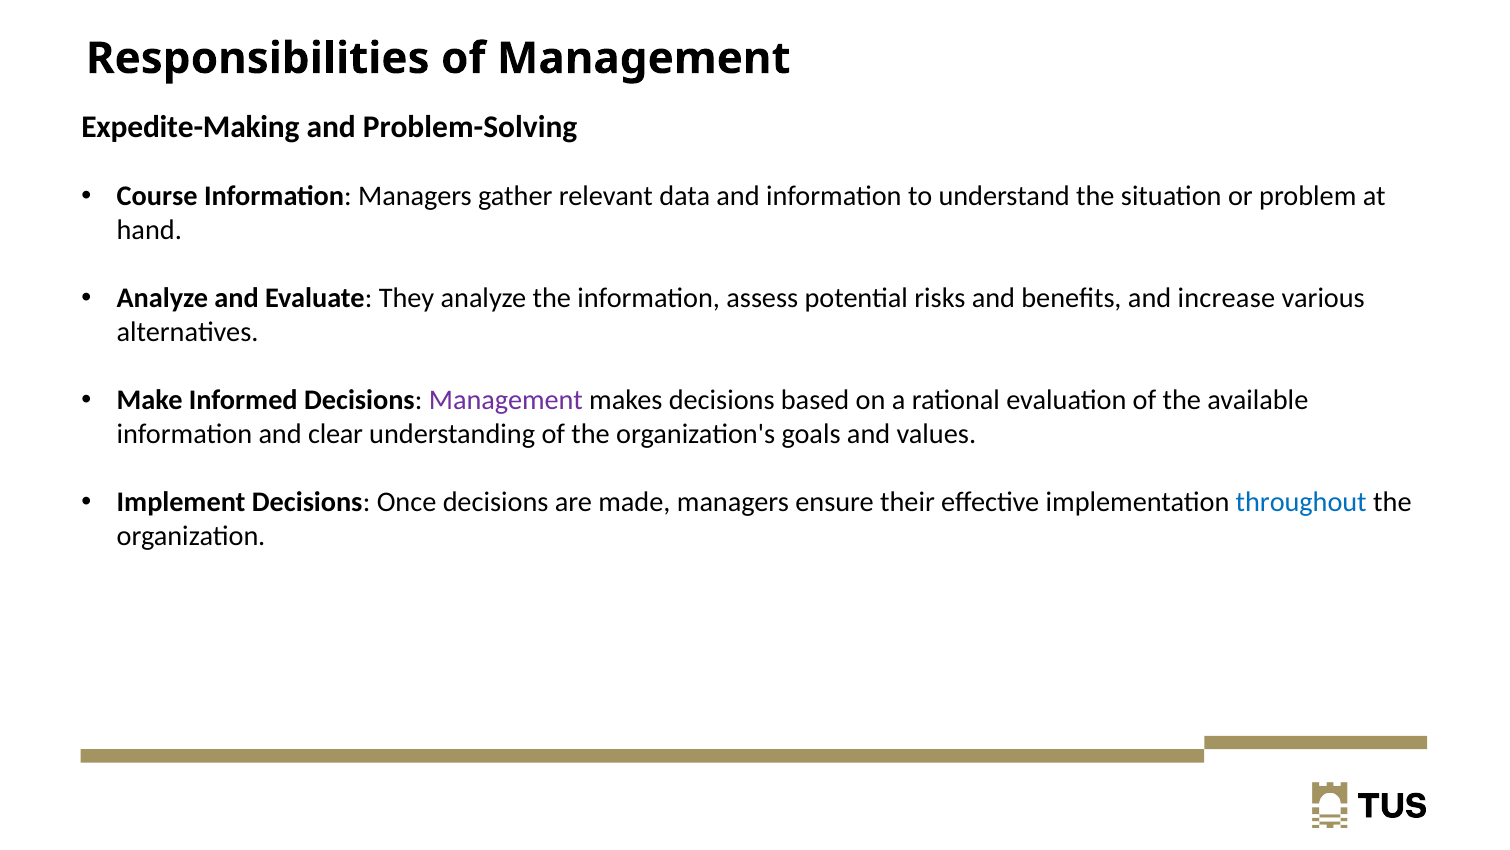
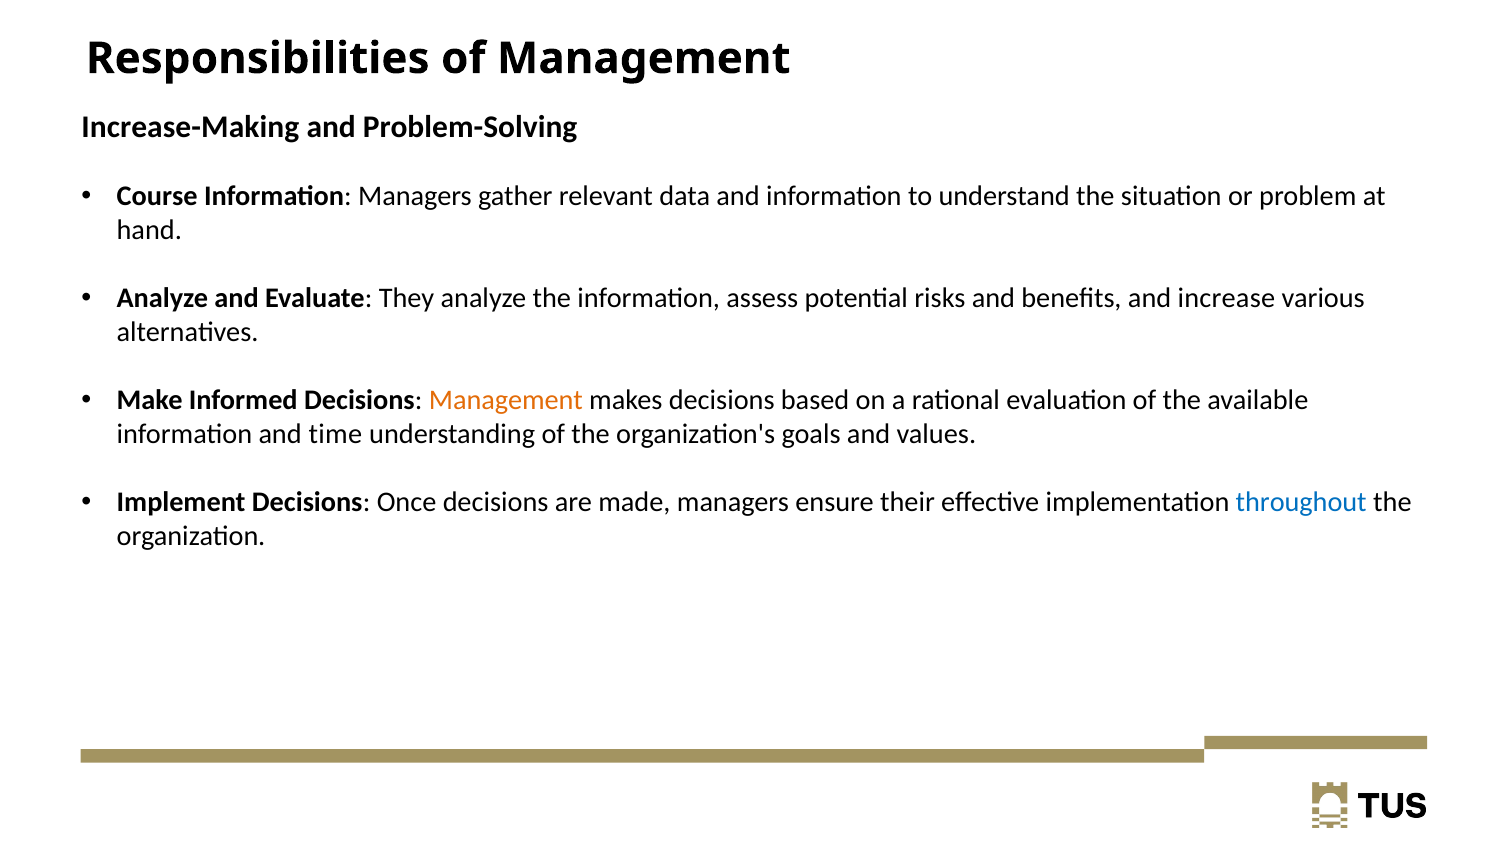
Expedite-Making: Expedite-Making -> Increase-Making (190, 127)
Management colour: purple -> orange (506, 400)
clear: clear -> time (335, 434)
